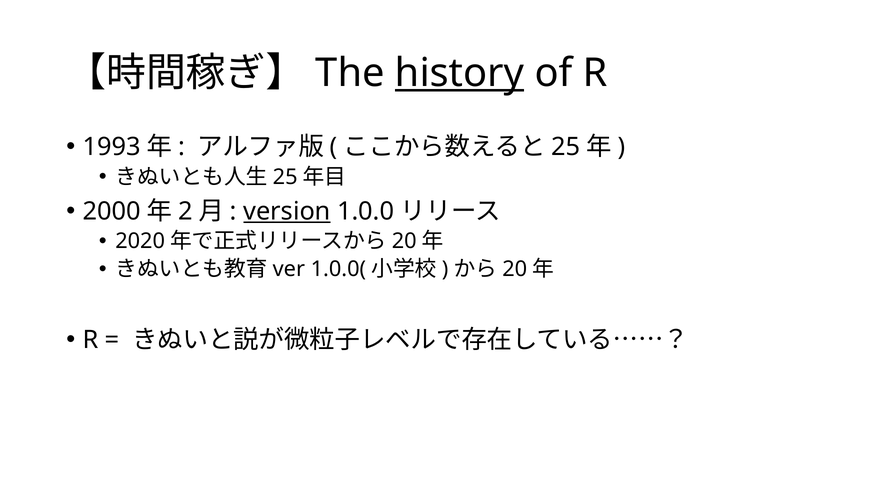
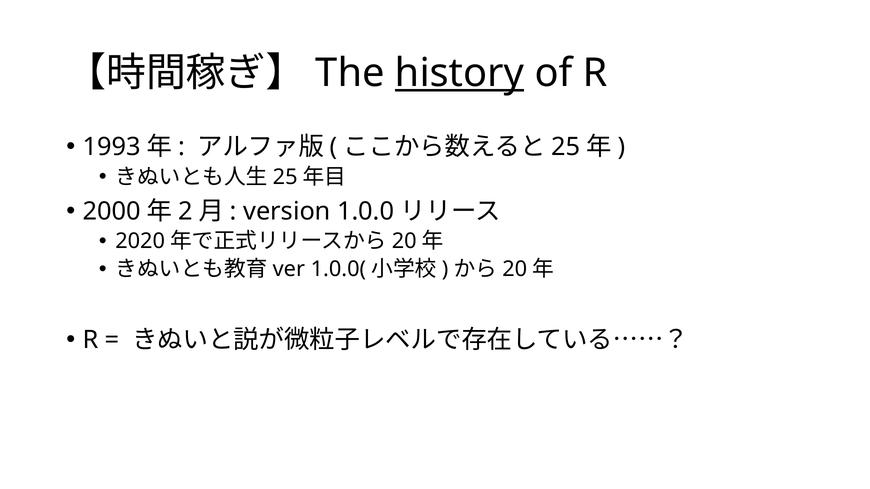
version underline: present -> none (287, 211)
